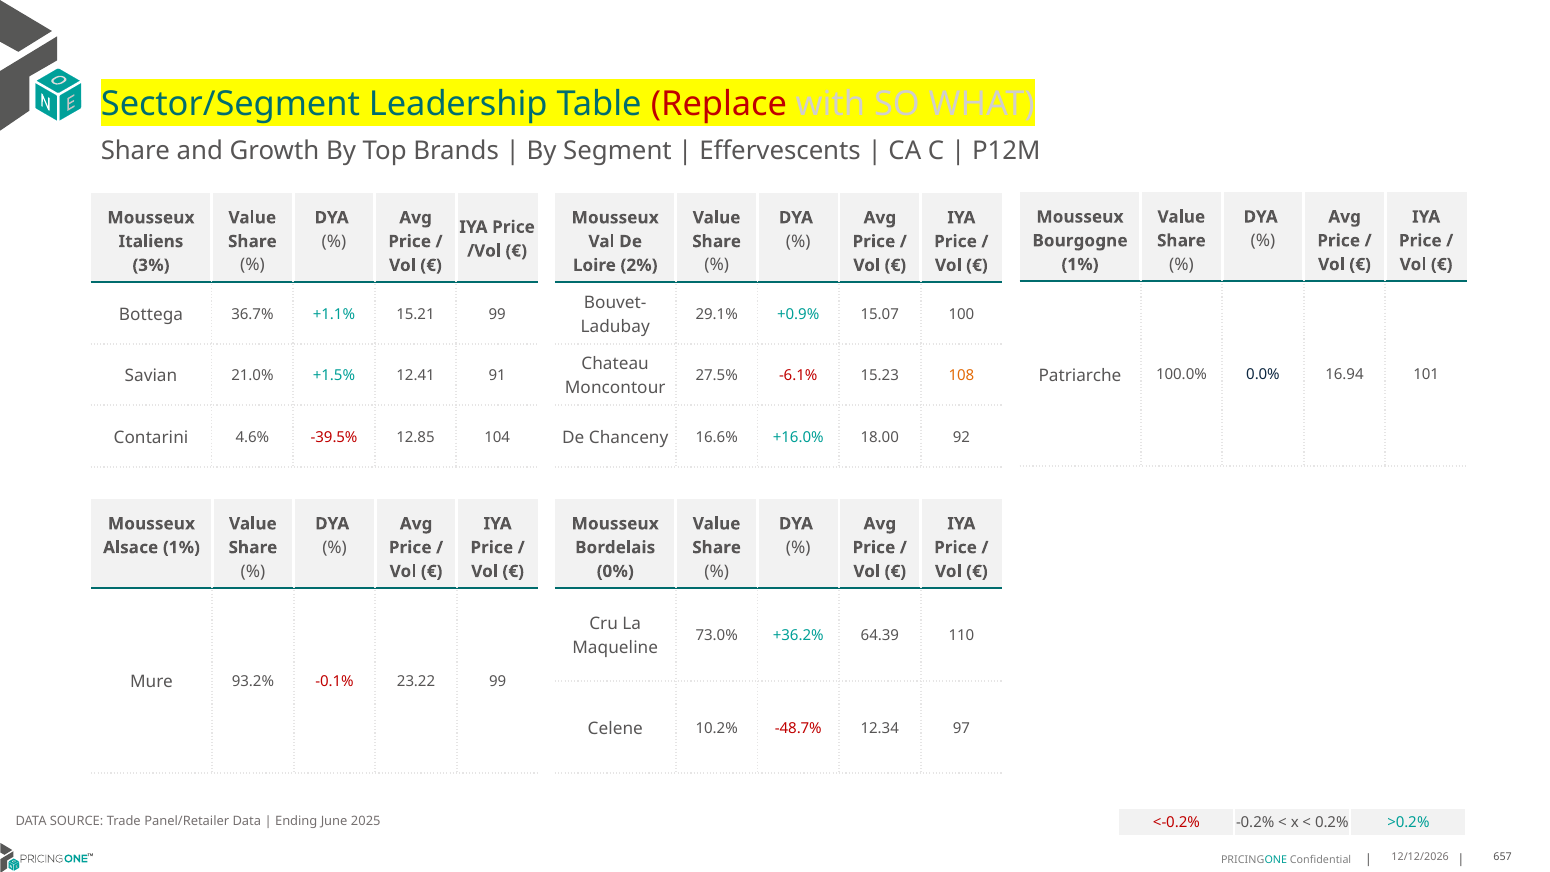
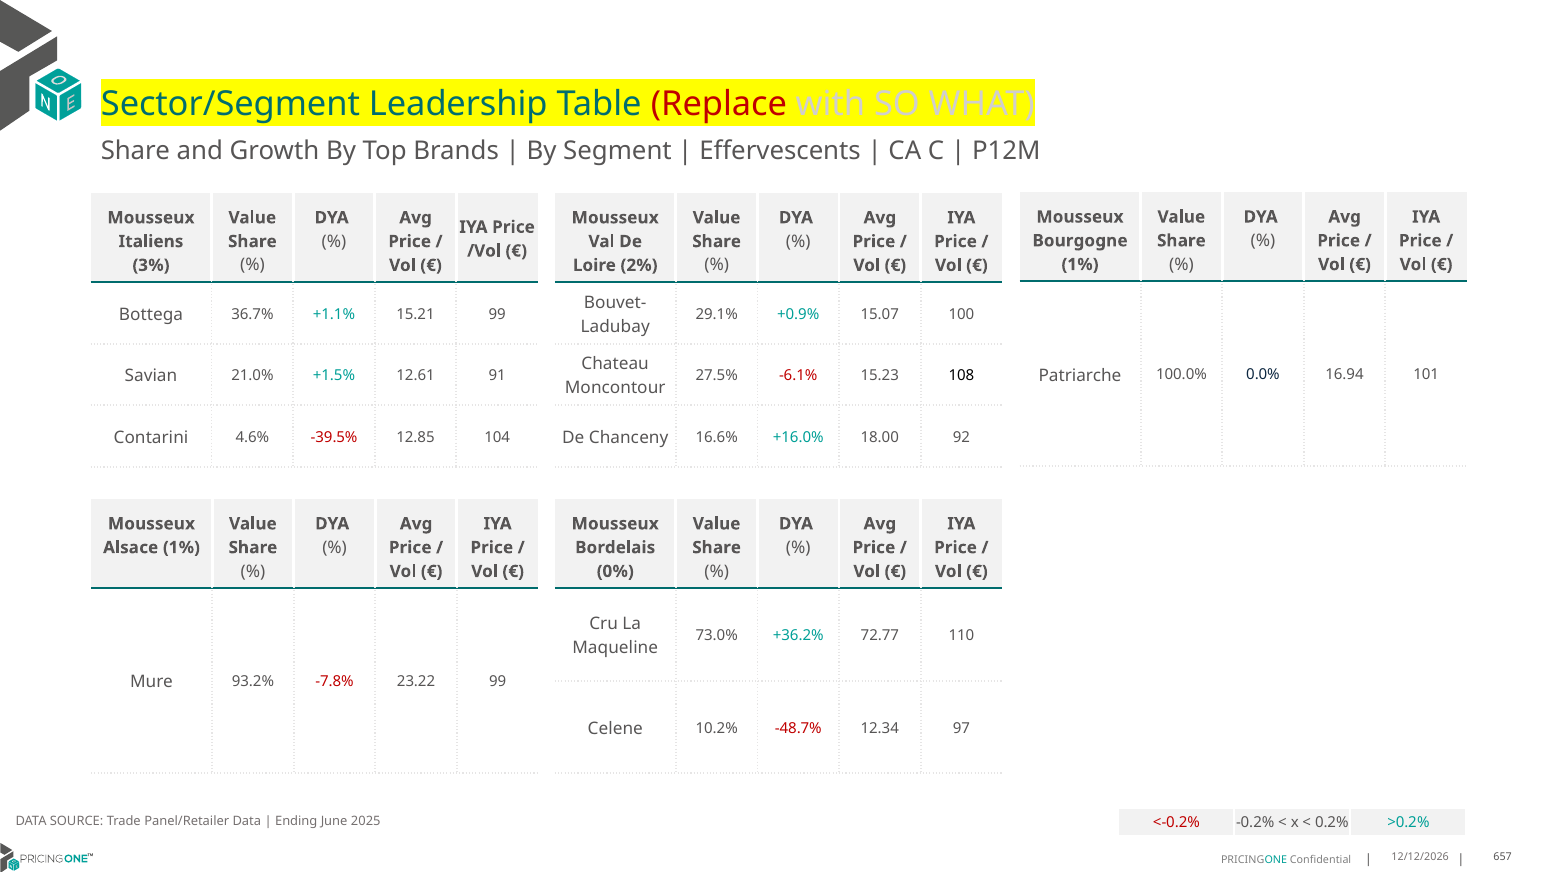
12.41: 12.41 -> 12.61 (416, 376)
108 colour: orange -> black (961, 376)
64.39: 64.39 -> 72.77 (880, 635)
-0.1%: -0.1% -> -7.8% (335, 682)
